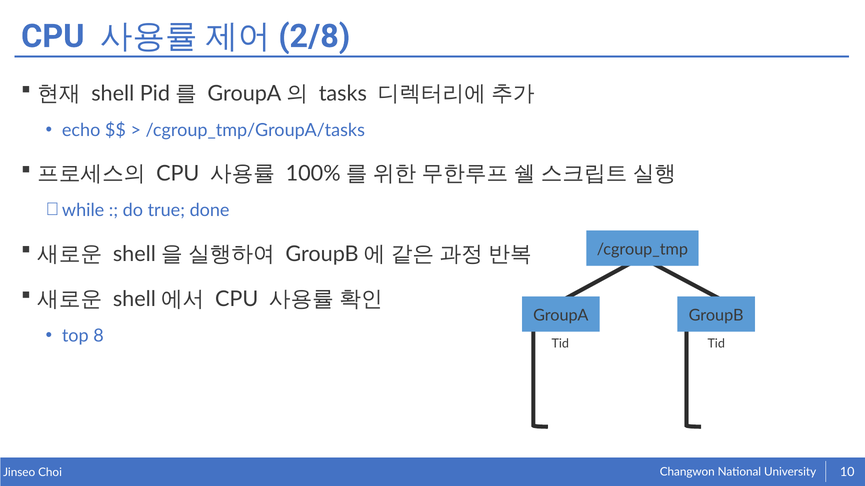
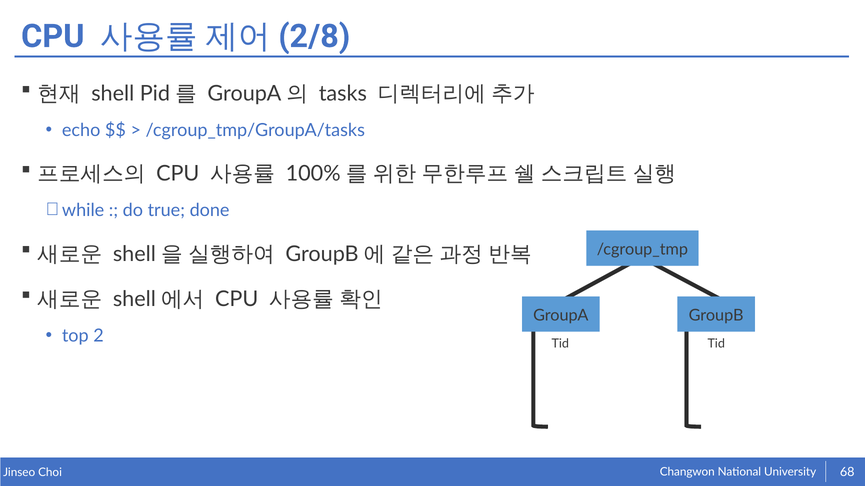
8: 8 -> 2 (99, 336)
10: 10 -> 68 (847, 473)
